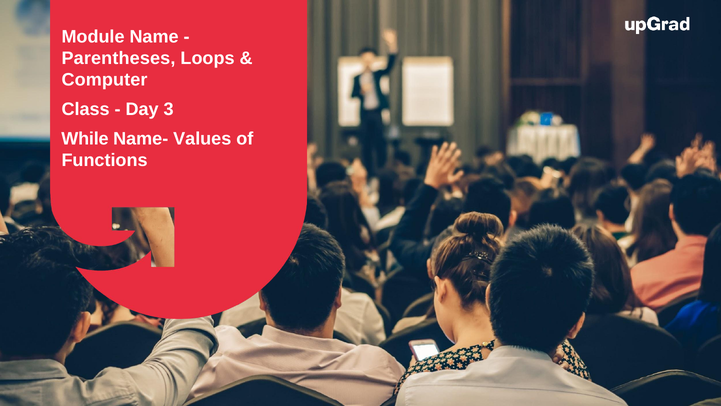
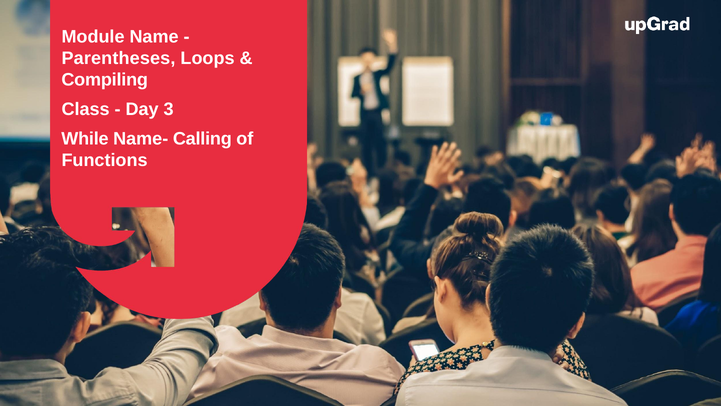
Computer: Computer -> Compiling (105, 80)
Values: Values -> Calling (202, 139)
